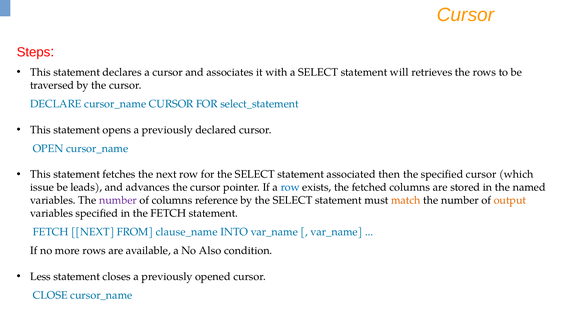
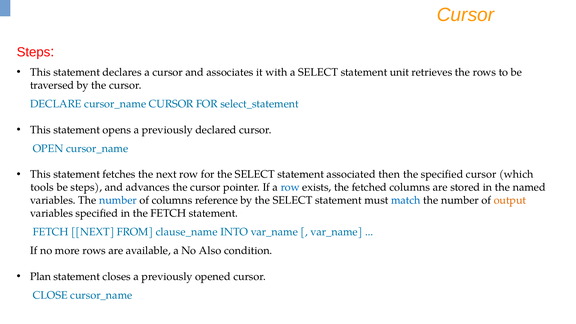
will: will -> unit (399, 72)
issue: issue -> tools (42, 187)
be leads: leads -> steps (86, 187)
number colour: purple -> blue (118, 200)
match colour: orange -> blue (406, 200)
Less: Less -> Plan (41, 277)
